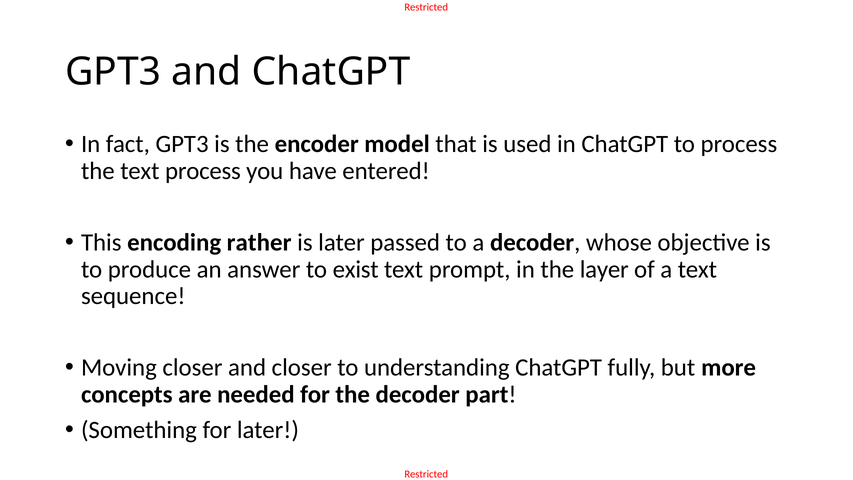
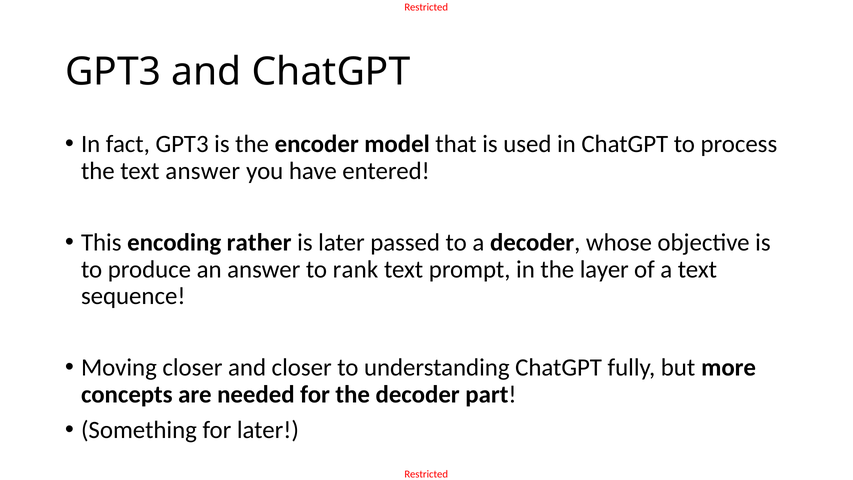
text process: process -> answer (203, 171)
exist: exist -> rank (355, 269)
